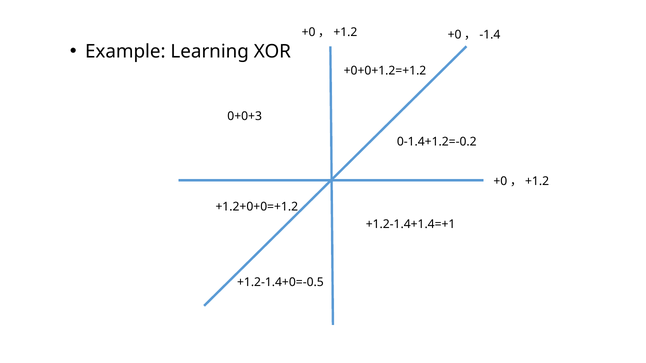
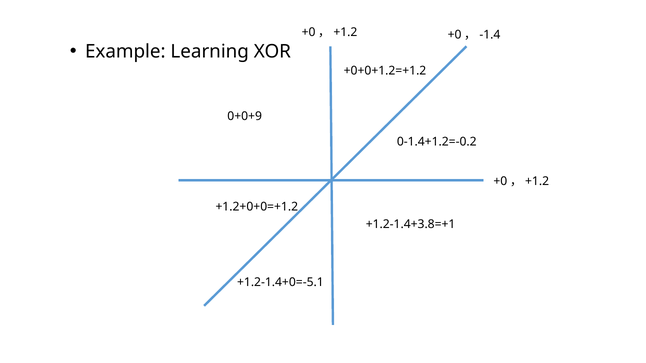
0+0+3: 0+0+3 -> 0+0+9 (245, 116)
+1.2-1.4+1.4=+1: +1.2-1.4+1.4=+1 -> +1.2-1.4+3.8=+1 (411, 224)
+1.2-1.4+0=-0.5: +1.2-1.4+0=-0.5 -> +1.2-1.4+0=-5.1 (280, 283)
